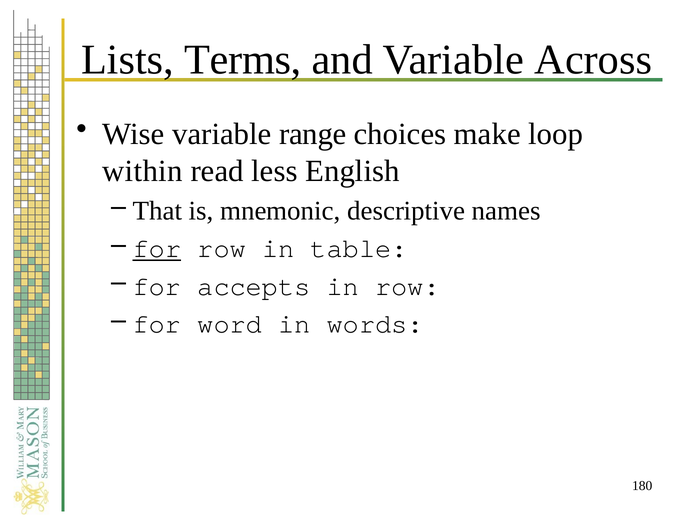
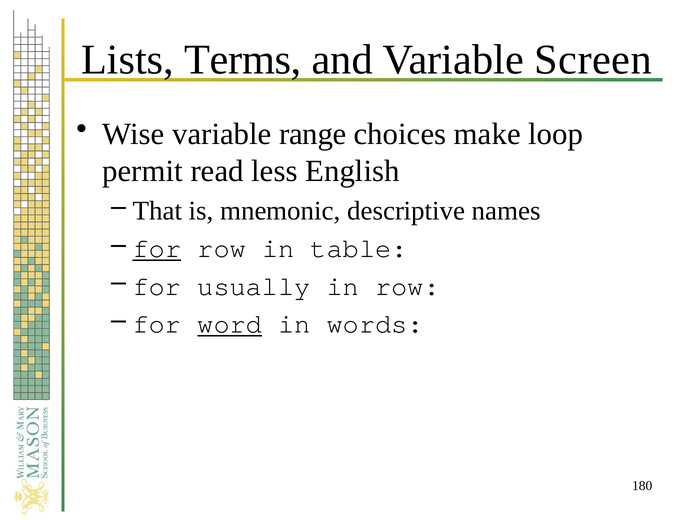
Across: Across -> Screen (593, 60)
within: within -> permit (143, 171)
accepts: accepts -> usually (254, 287)
word underline: none -> present (230, 324)
